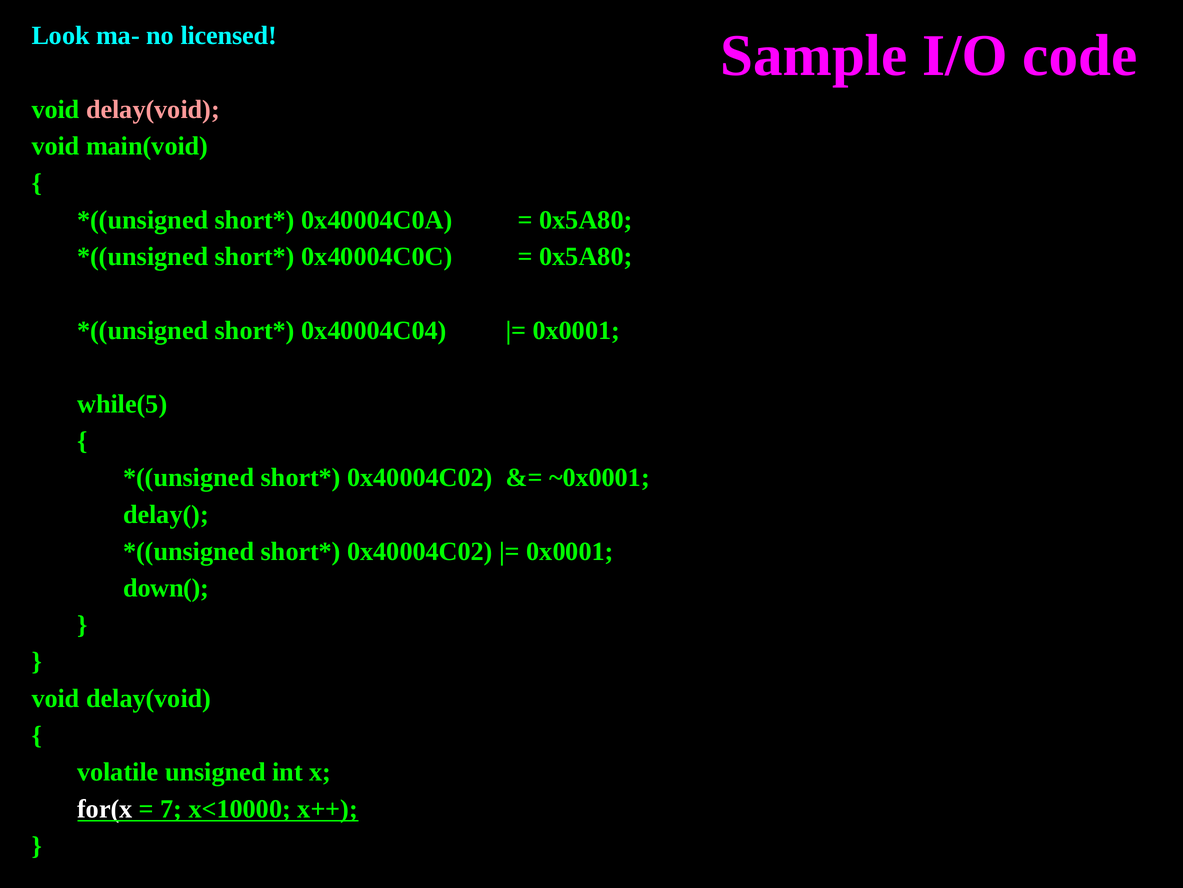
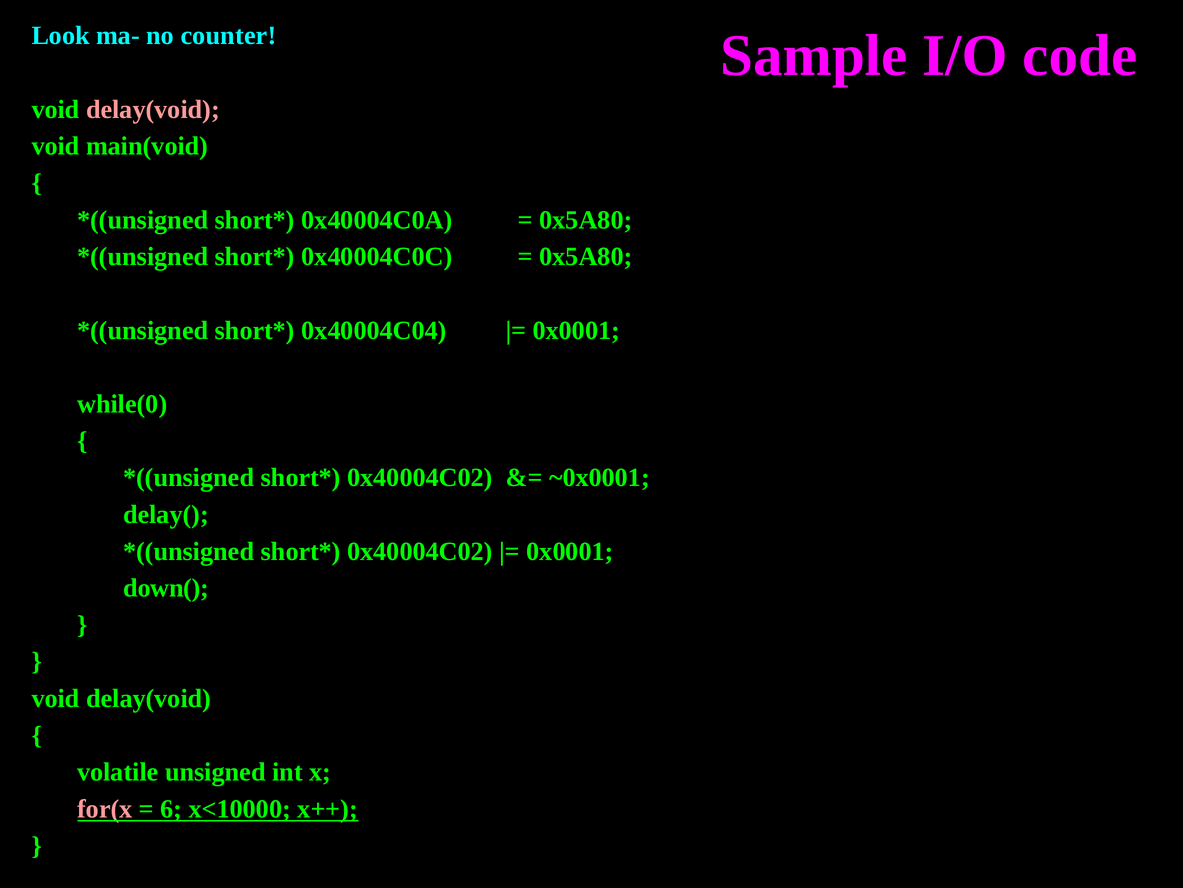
licensed: licensed -> counter (229, 36)
while(5: while(5 -> while(0 (122, 404)
for(x colour: white -> pink (105, 808)
7: 7 -> 6 (171, 808)
